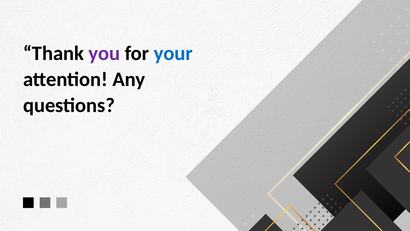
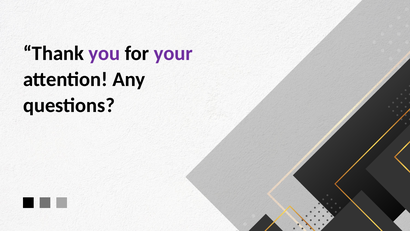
your colour: blue -> purple (173, 53)
